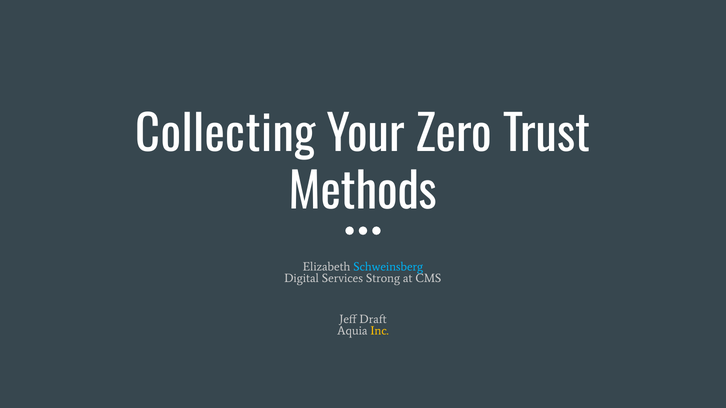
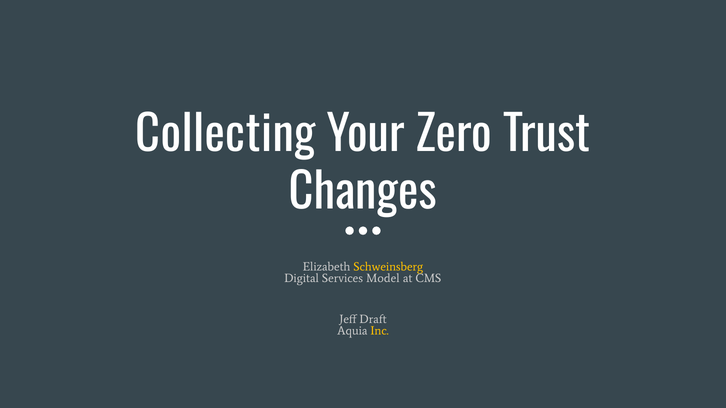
Methods: Methods -> Changes (363, 193)
Schweinsberg colour: light blue -> yellow (388, 267)
Strong: Strong -> Model (383, 279)
